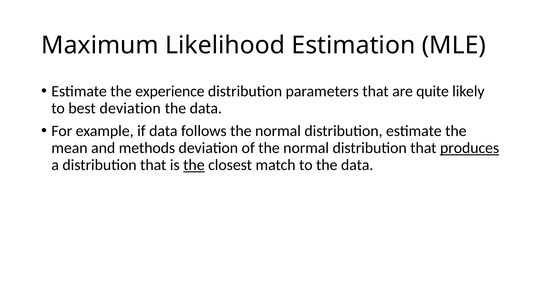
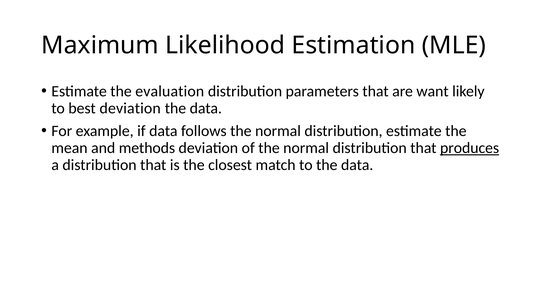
experience: experience -> evaluation (170, 91)
quite: quite -> want (433, 91)
the underline: present -> none (194, 165)
